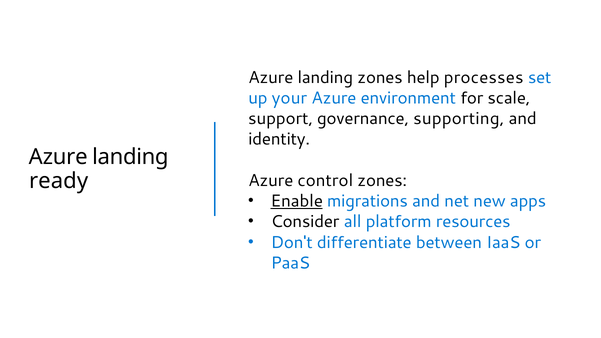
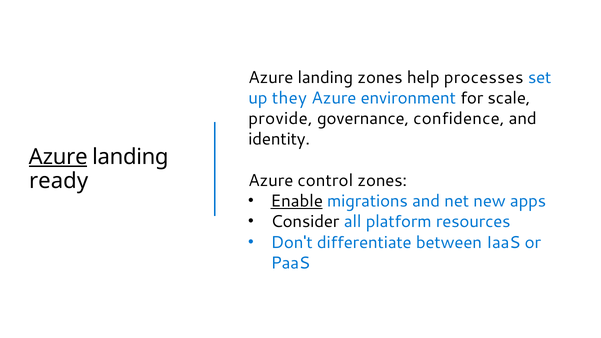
your: your -> they (289, 98)
support: support -> provide (280, 119)
supporting: supporting -> confidence (459, 119)
Azure underline: none -> present (58, 157)
